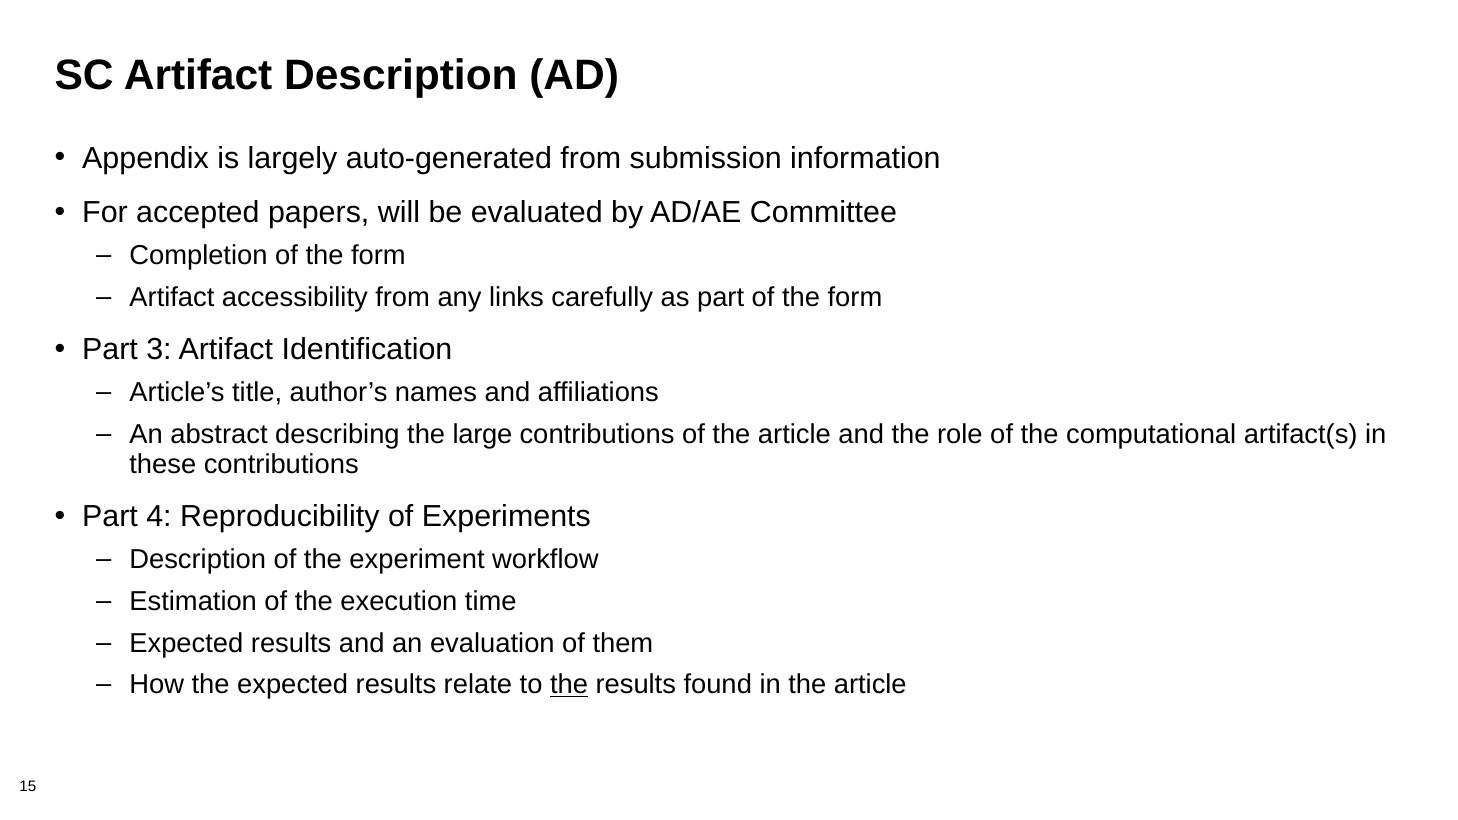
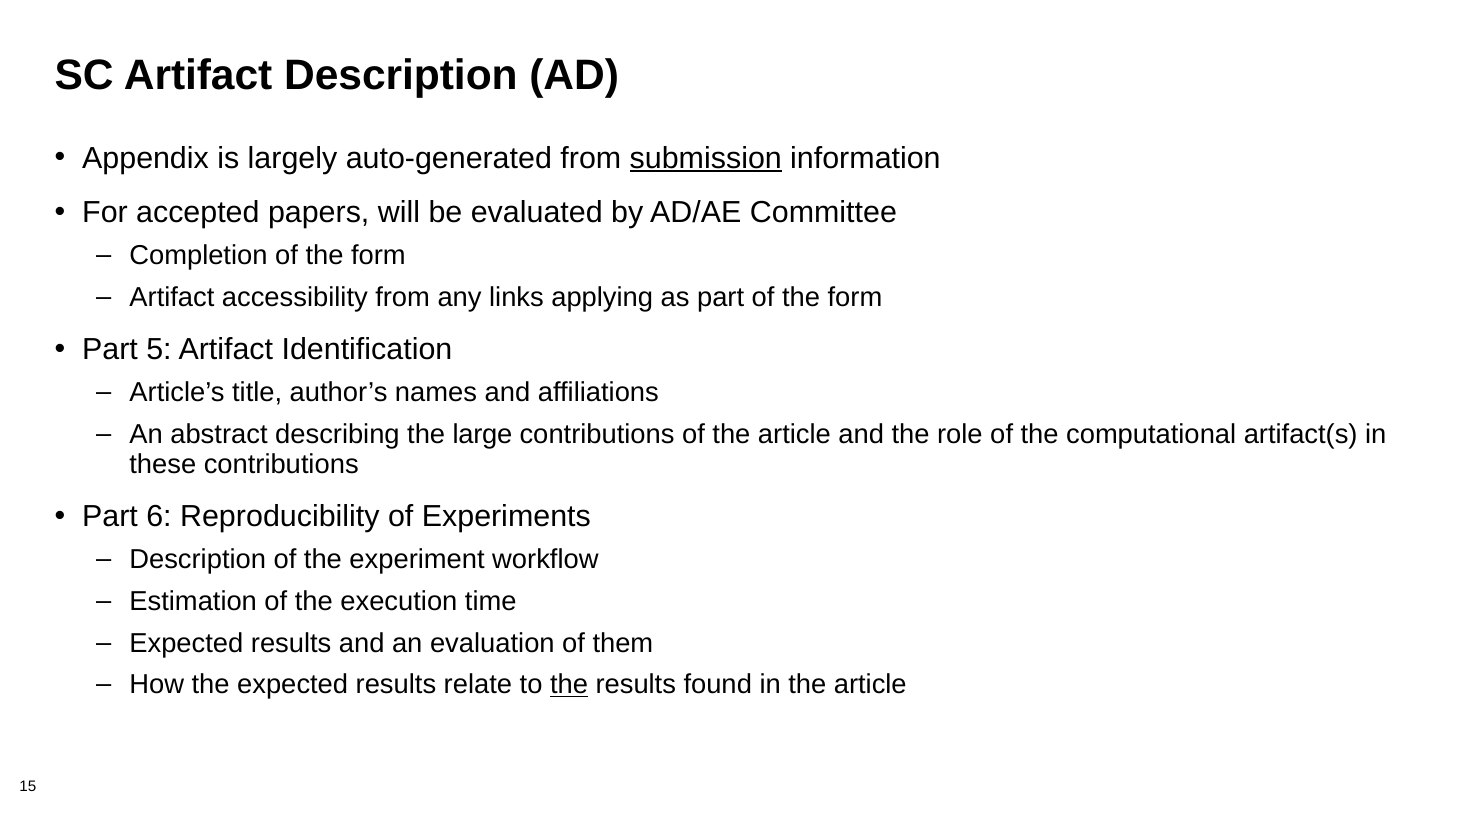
submission underline: none -> present (706, 158)
carefully: carefully -> applying (602, 297)
3: 3 -> 5 (159, 350)
4: 4 -> 6 (159, 517)
